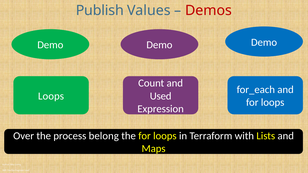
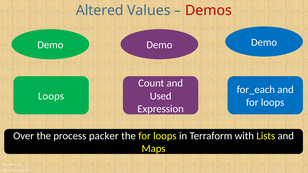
Publish: Publish -> Altered (100, 10)
belong: belong -> packer (104, 136)
